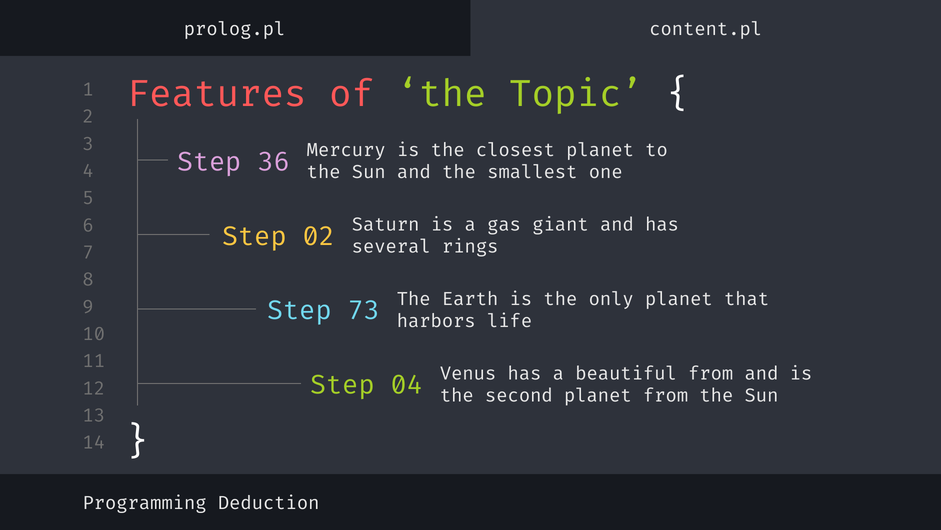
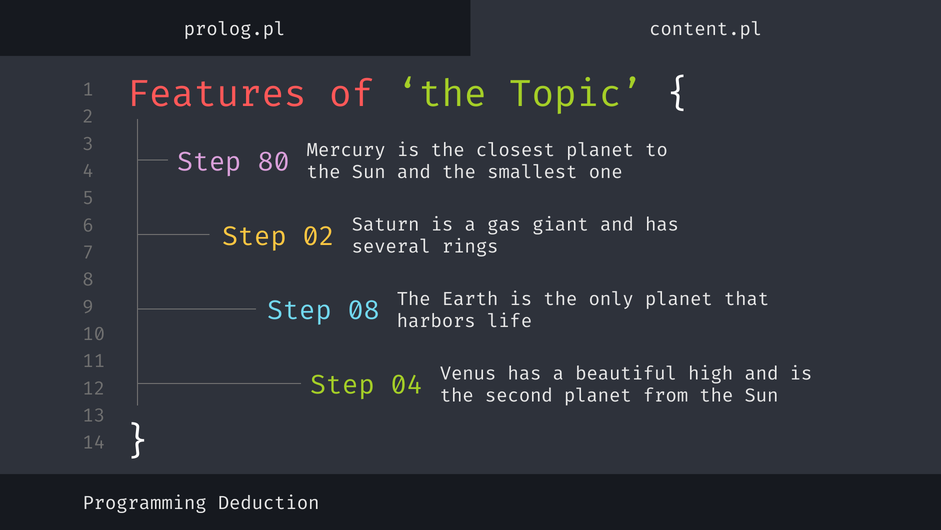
36: 36 -> 80 (274, 162)
73: 73 -> 08 (364, 310)
beautiful from: from -> high (711, 373)
